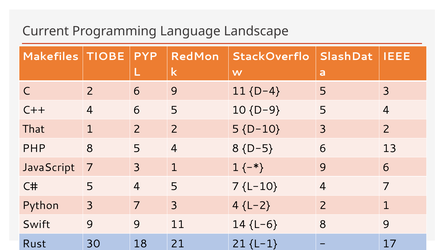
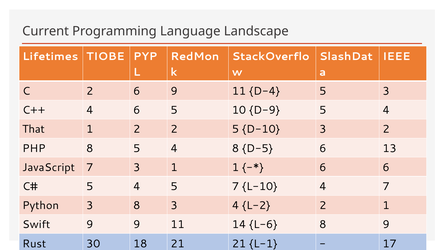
Makefiles: Makefiles -> Lifetimes (50, 56)
9: 9 -> 6 (323, 167)
3 7: 7 -> 8 (137, 205)
